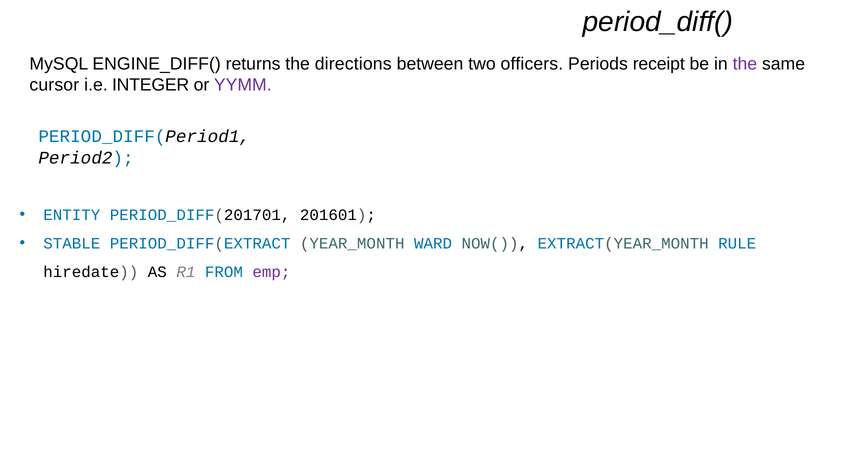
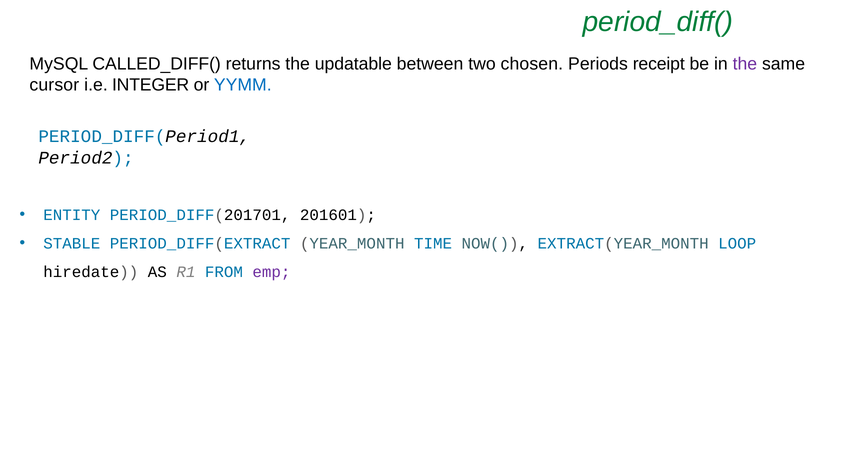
period_diff( colour: black -> green (658, 22)
ENGINE_DIFF(: ENGINE_DIFF( -> CALLED_DIFF( (157, 64)
directions: directions -> updatable (353, 64)
officers: officers -> chosen (532, 64)
YYMM colour: purple -> blue (243, 85)
WARD: WARD -> TIME (433, 243)
RULE: RULE -> LOOP (737, 243)
